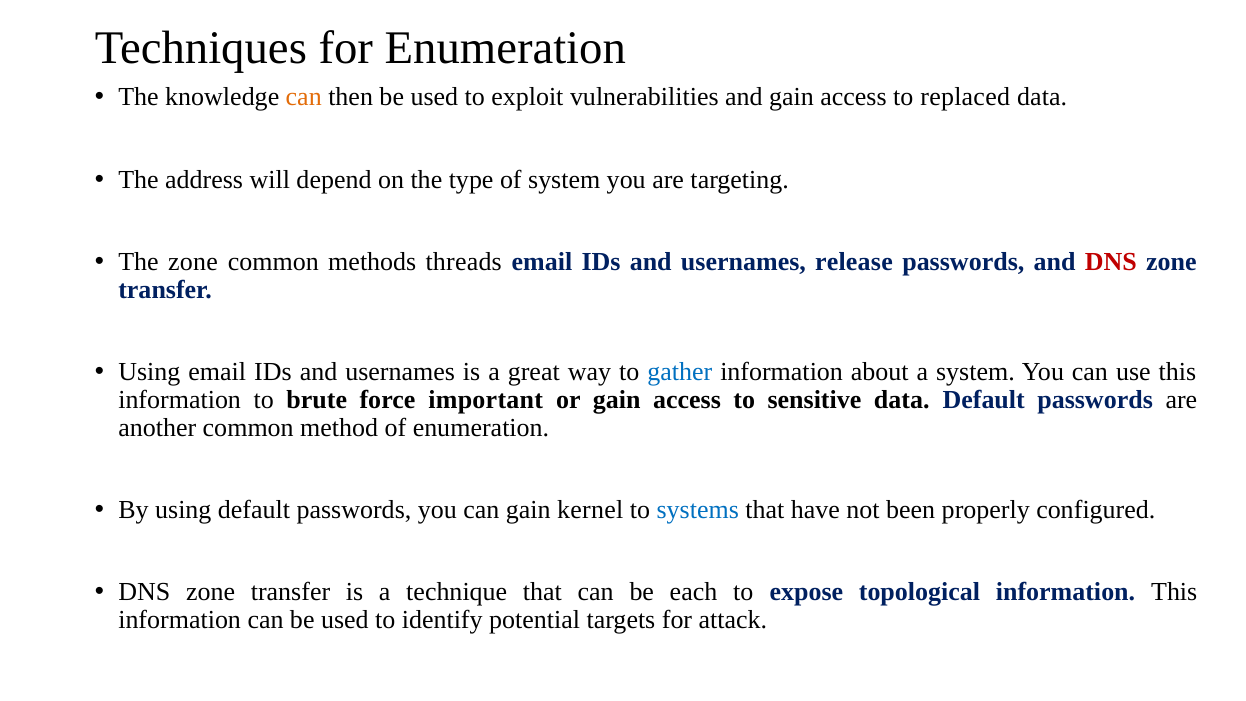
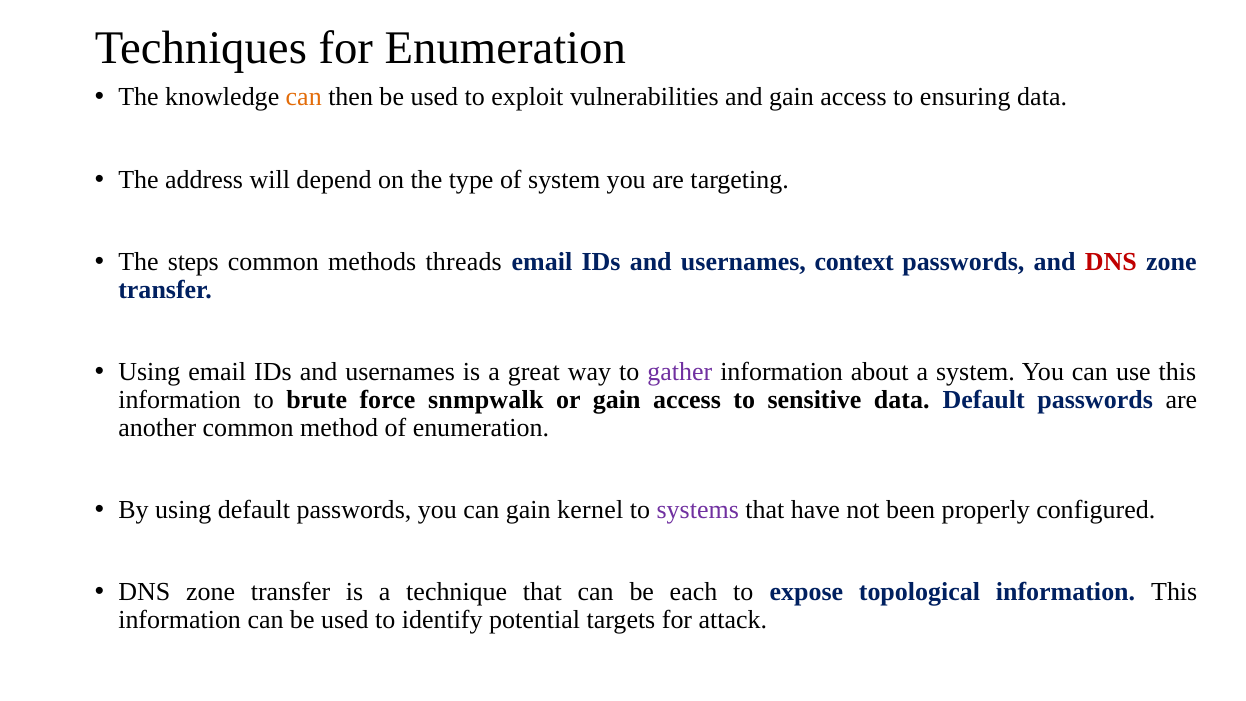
replaced: replaced -> ensuring (965, 97)
The zone: zone -> steps (193, 262)
release: release -> context (854, 262)
gather colour: blue -> purple (680, 372)
important: important -> snmpwalk (486, 400)
systems colour: blue -> purple (698, 510)
